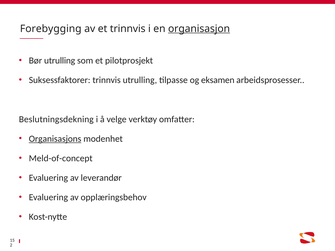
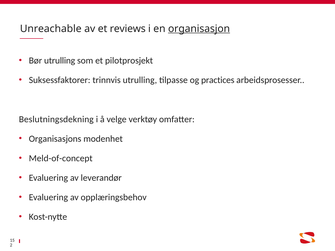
Forebygging: Forebygging -> Unreachable (51, 29)
et trinnvis: trinnvis -> reviews (128, 29)
eksamen: eksamen -> practices (218, 80)
Organisasjons underline: present -> none (55, 139)
